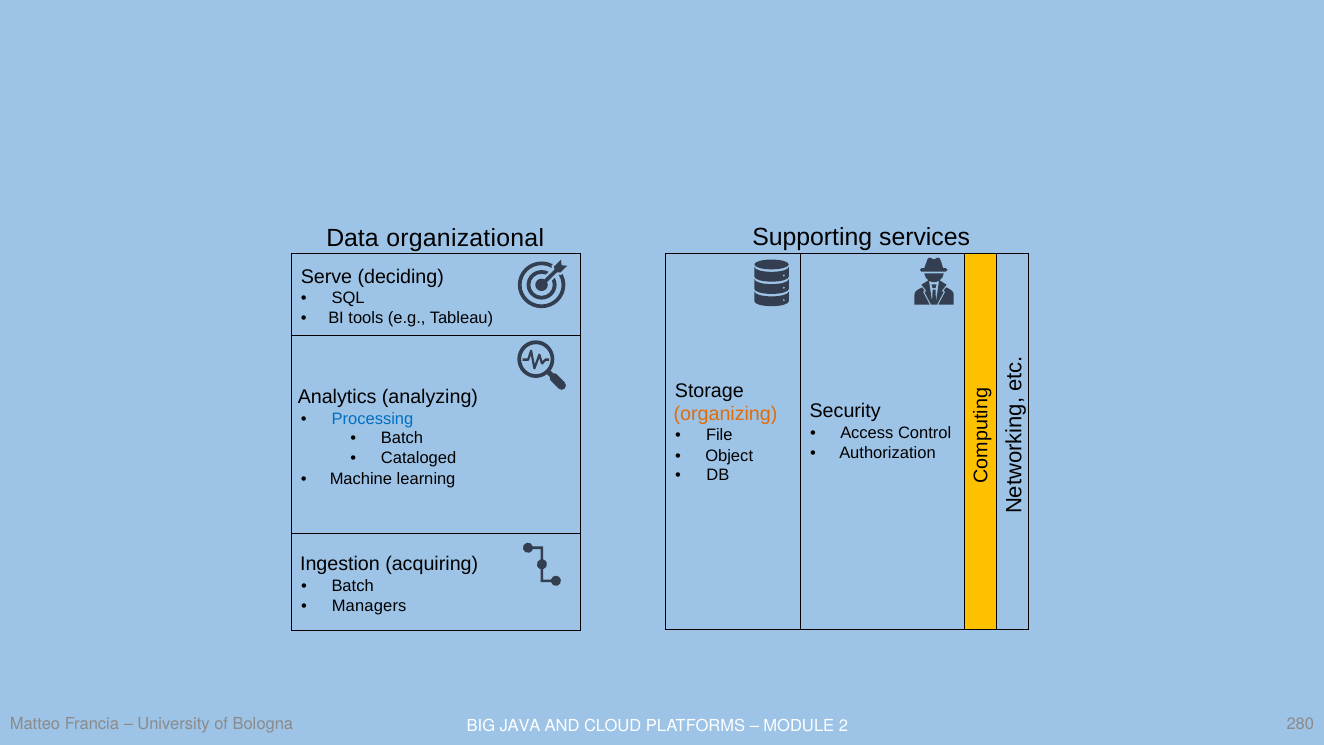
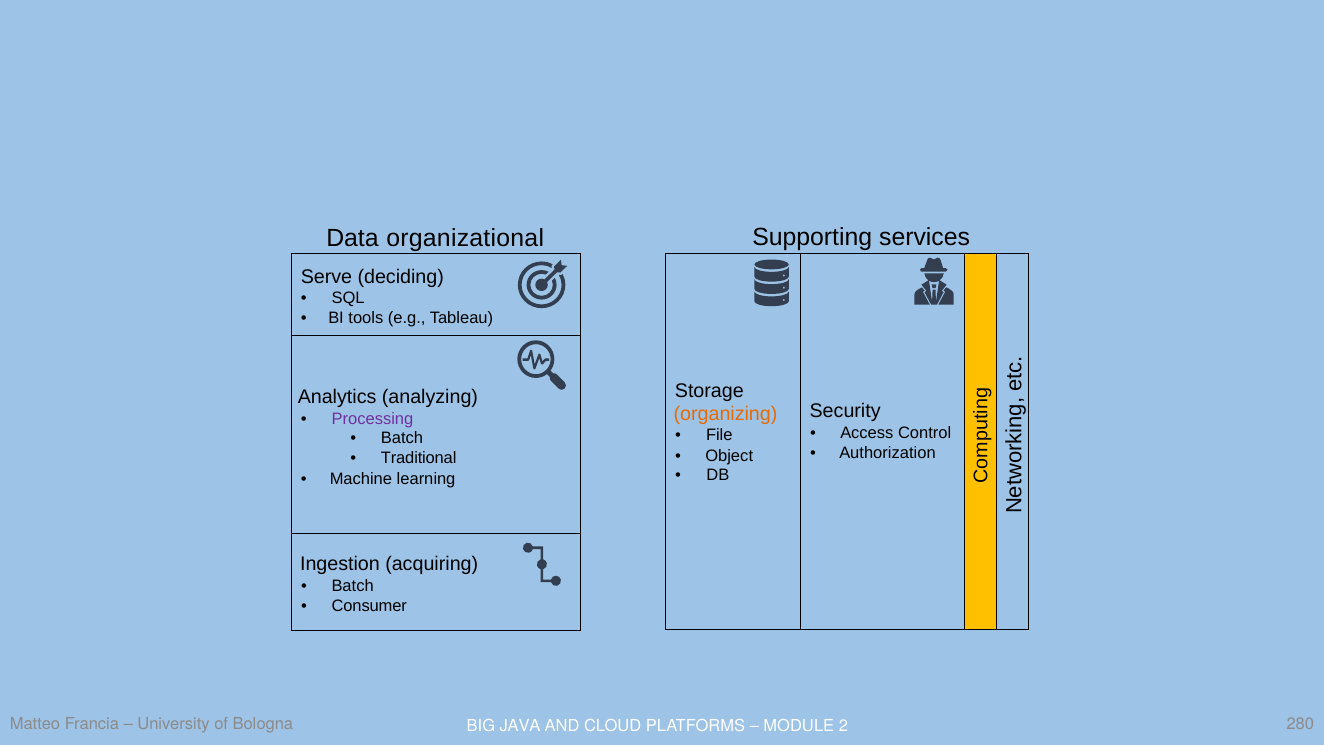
Processing colour: blue -> purple (372, 418)
Cataloged: Cataloged -> Traditional (419, 458)
Managers: Managers -> Consumer (369, 606)
